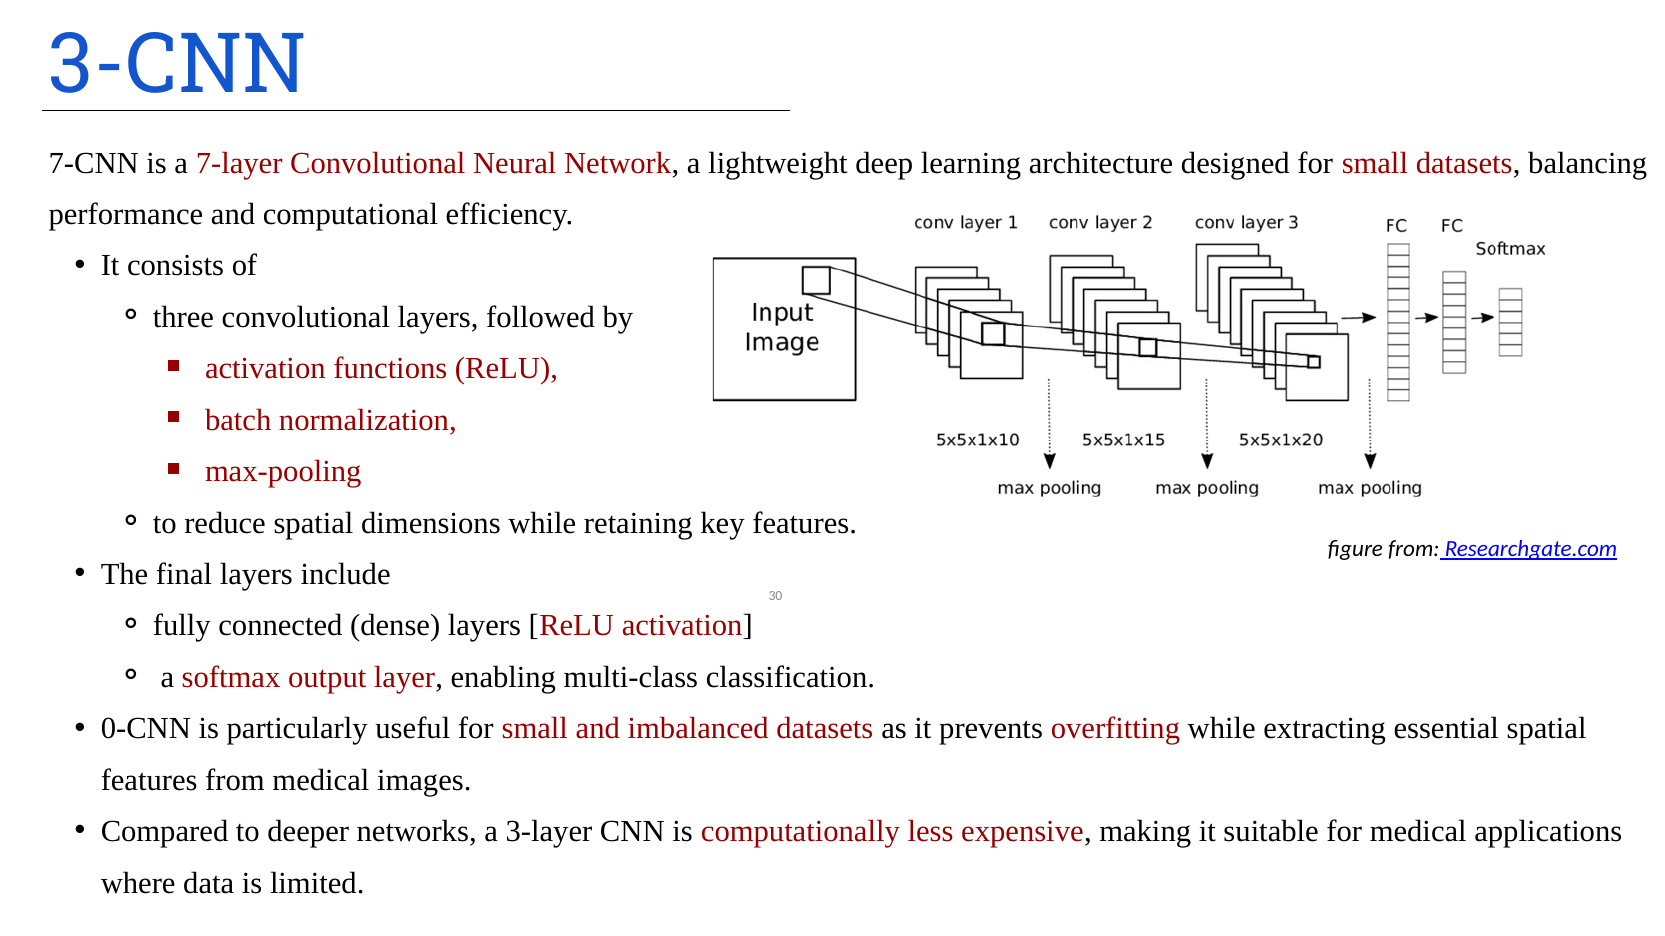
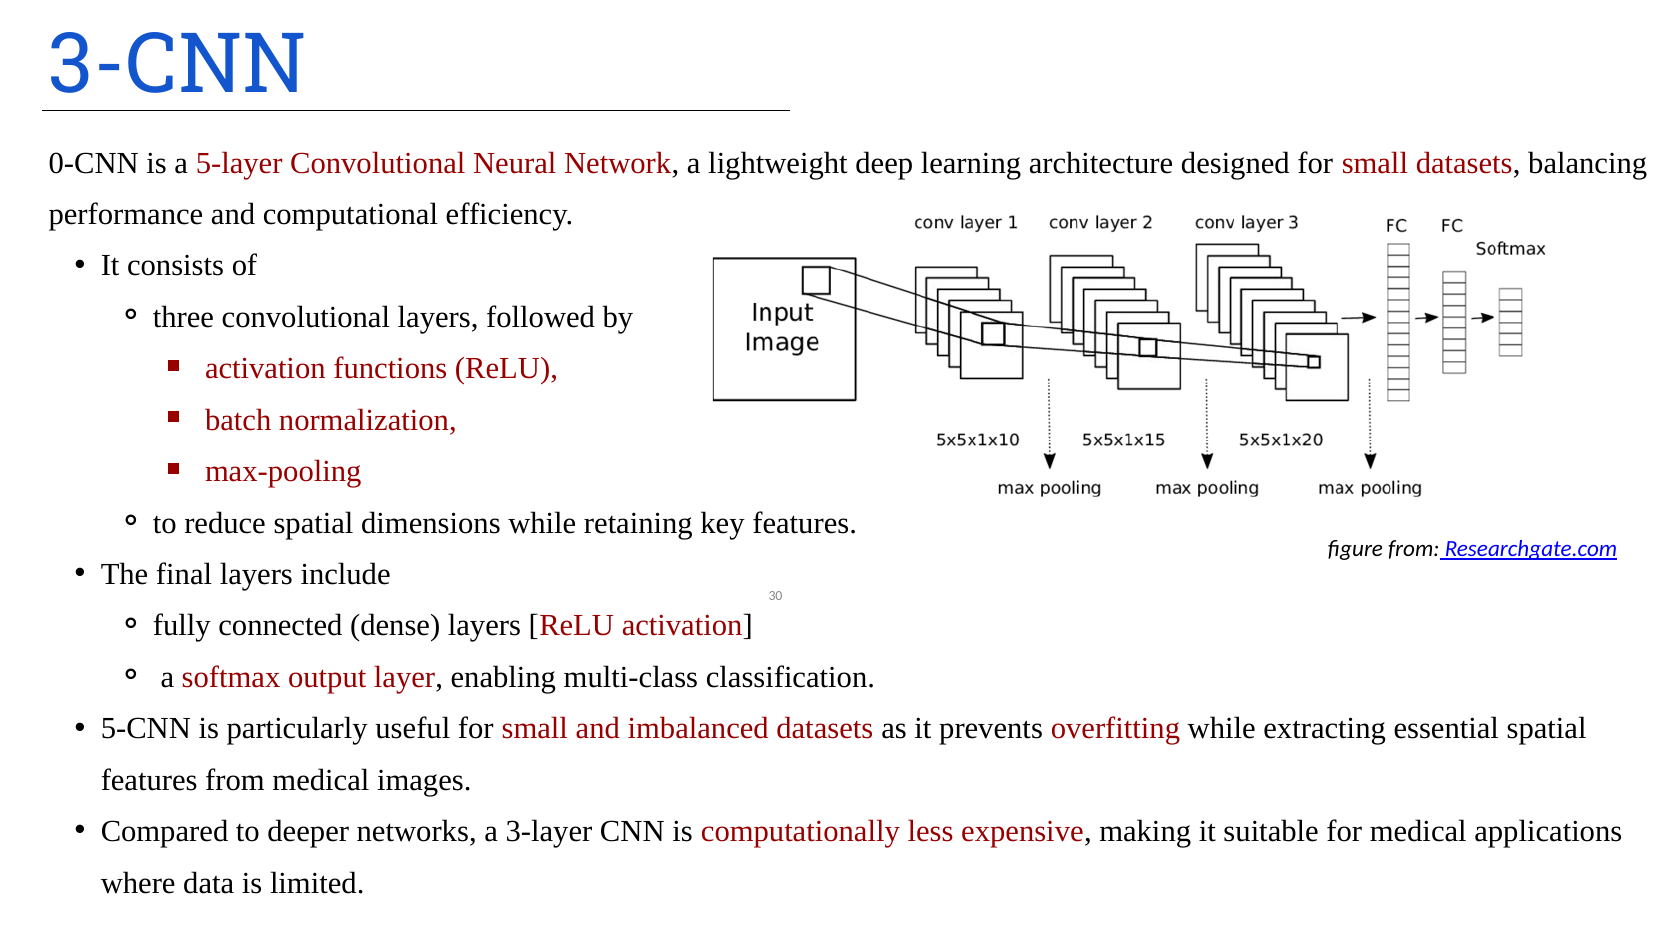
7-CNN: 7-CNN -> 0-CNN (94, 163)
7-layer: 7-layer -> 5-layer (239, 163)
0-CNN: 0-CNN -> 5-CNN (146, 729)
